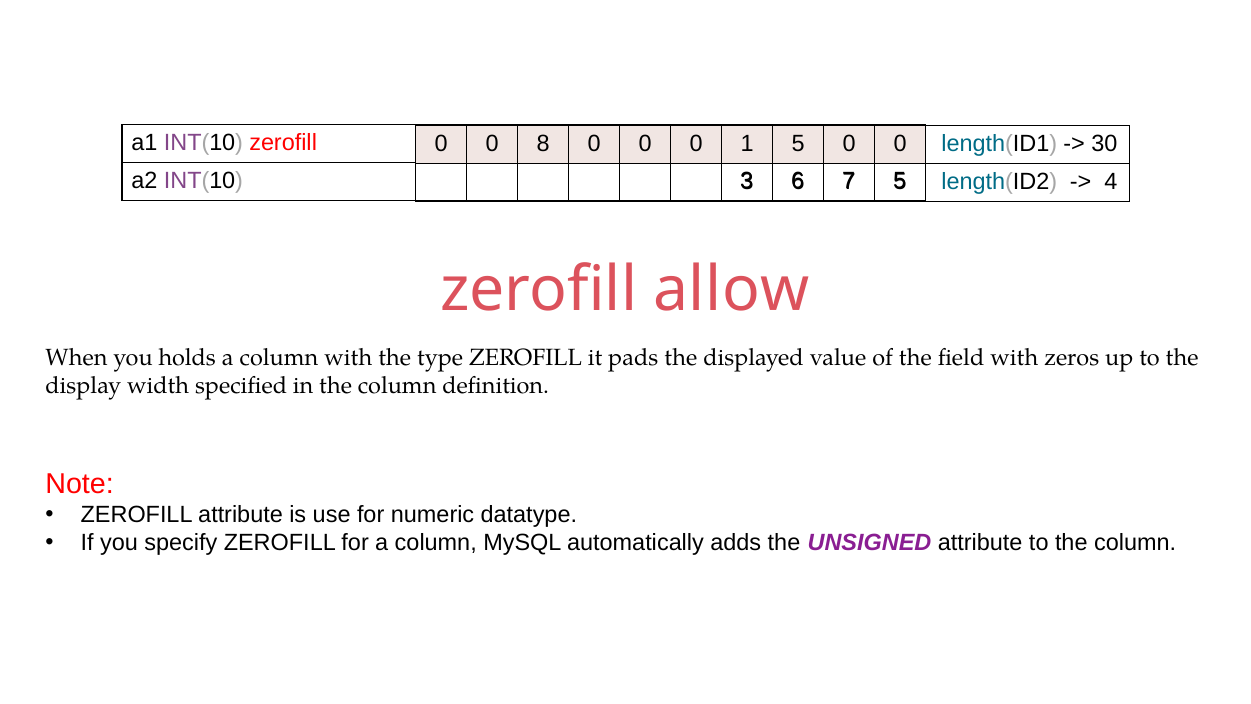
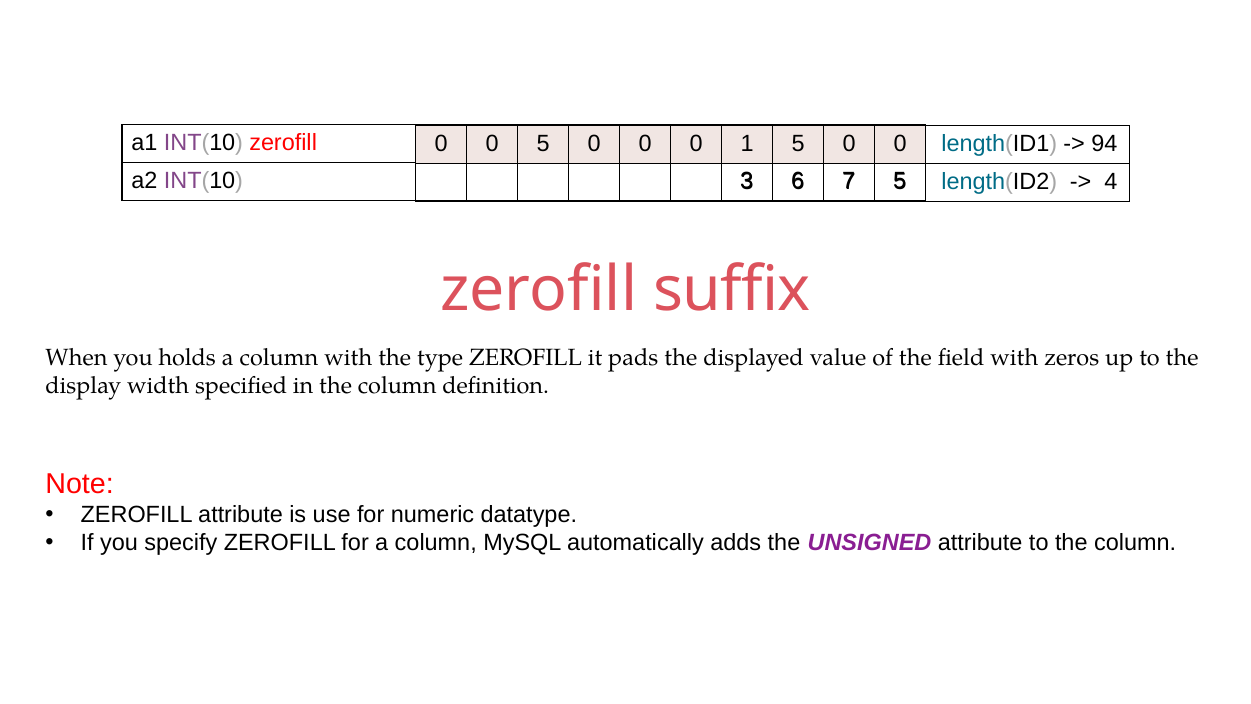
0 8: 8 -> 5 (543, 144)
30: 30 -> 94 (1104, 144)
allow: allow -> suffix (732, 290)
